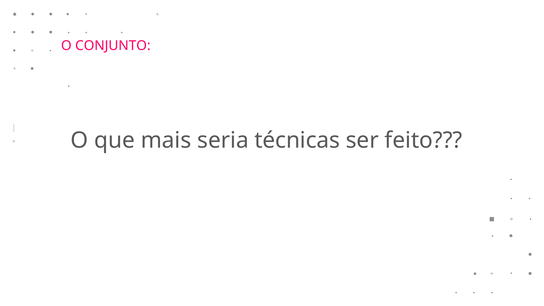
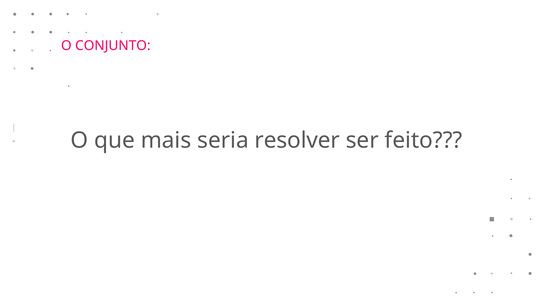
técnicas: técnicas -> resolver (297, 141)
